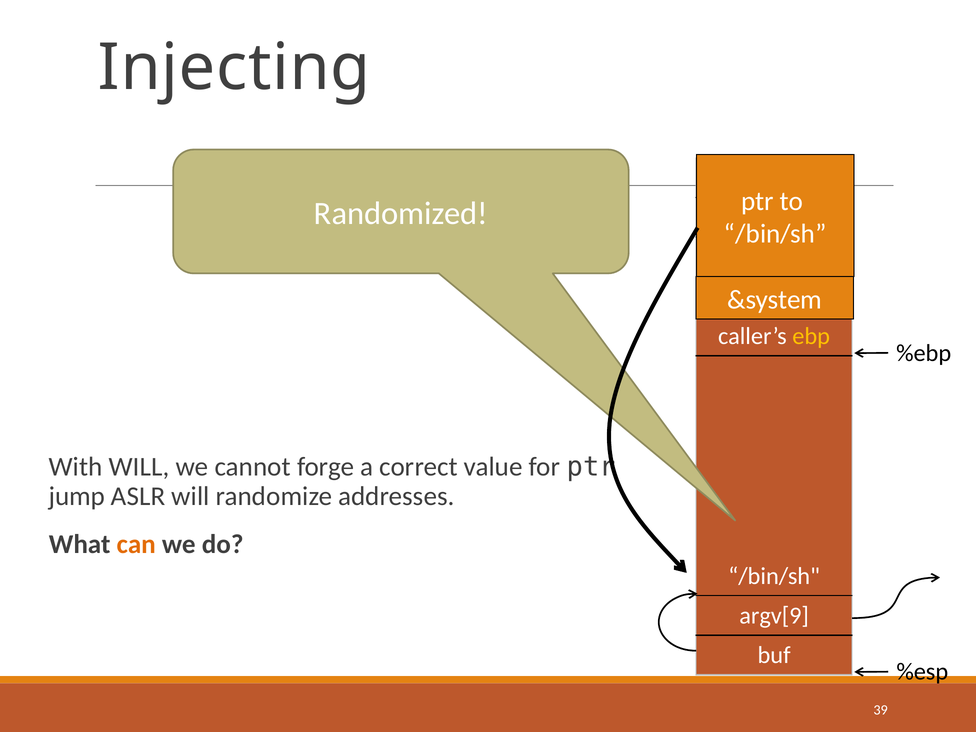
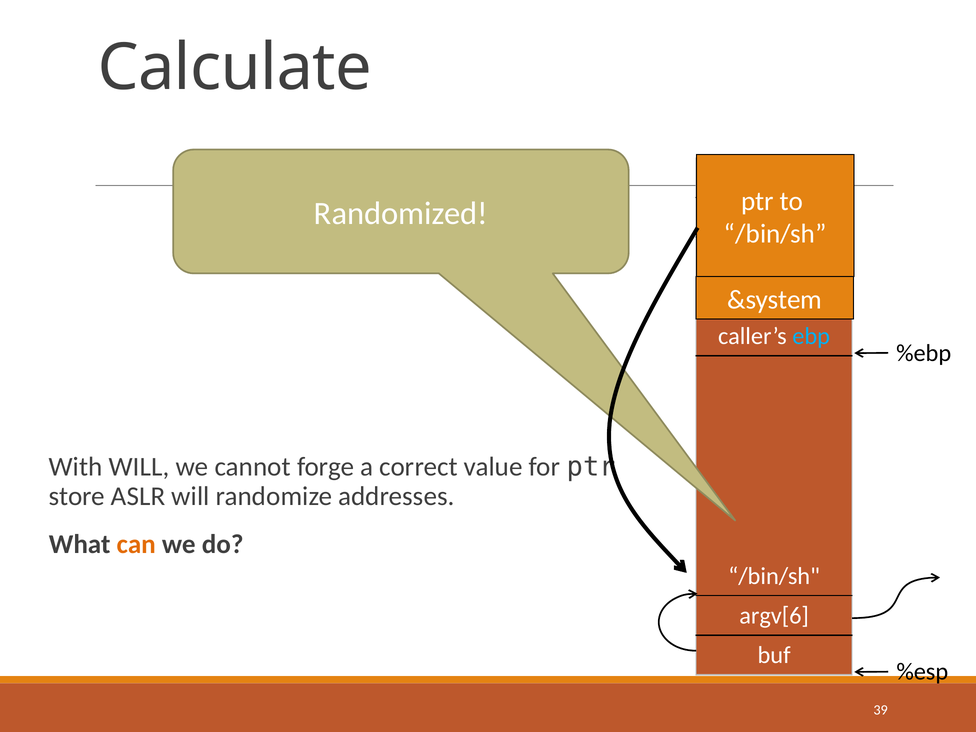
Injecting: Injecting -> Calculate (235, 68)
ebp colour: yellow -> light blue (811, 336)
jump: jump -> store (77, 496)
argv[9: argv[9 -> argv[6 (774, 616)
